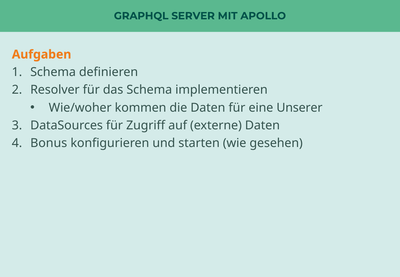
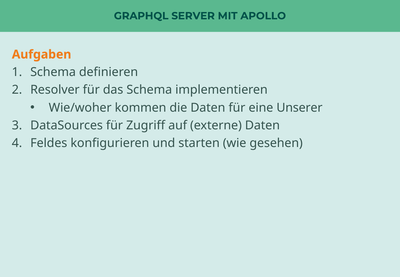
Bonus: Bonus -> Feldes (49, 143)
